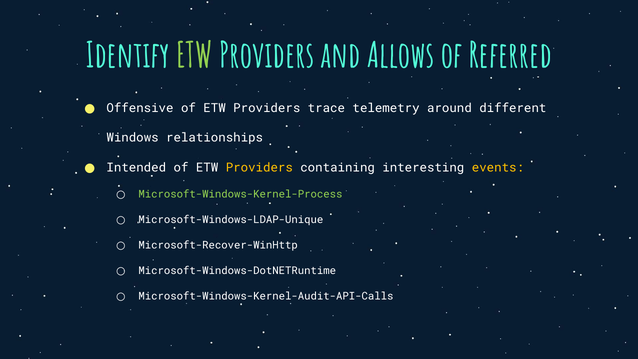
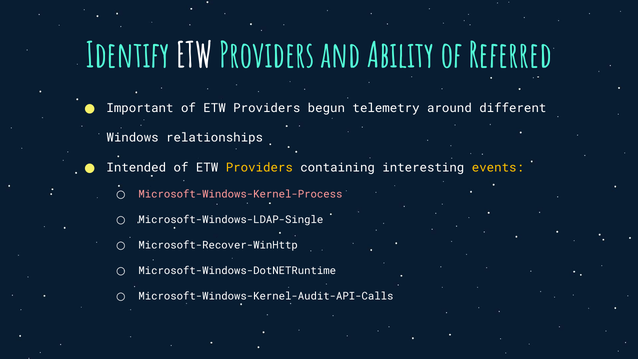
ETW colour: light green -> white (194, 56)
Allows: Allows -> Ability (401, 56)
Offensive: Offensive -> Important (140, 108)
trace: trace -> begun (326, 108)
Microsoft-Windows-Kernel-Process colour: light green -> pink (240, 194)
Microsoft-Windows-LDAP-Unique: Microsoft-Windows-LDAP-Unique -> Microsoft-Windows-LDAP-Single (231, 220)
